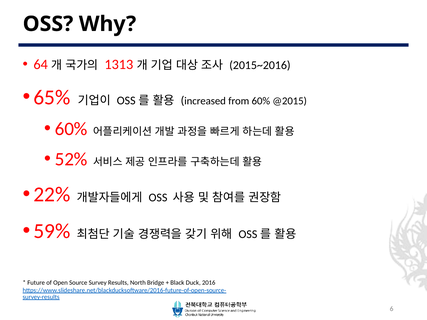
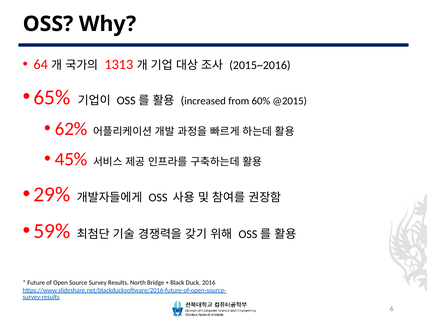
60%: 60% -> 62% (71, 129)
52%: 52% -> 45% (71, 159)
22%: 22% -> 29% (52, 195)
